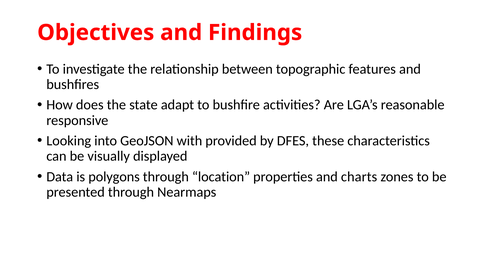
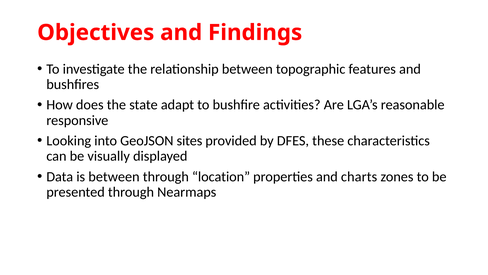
with: with -> sites (189, 141)
is polygons: polygons -> between (114, 176)
